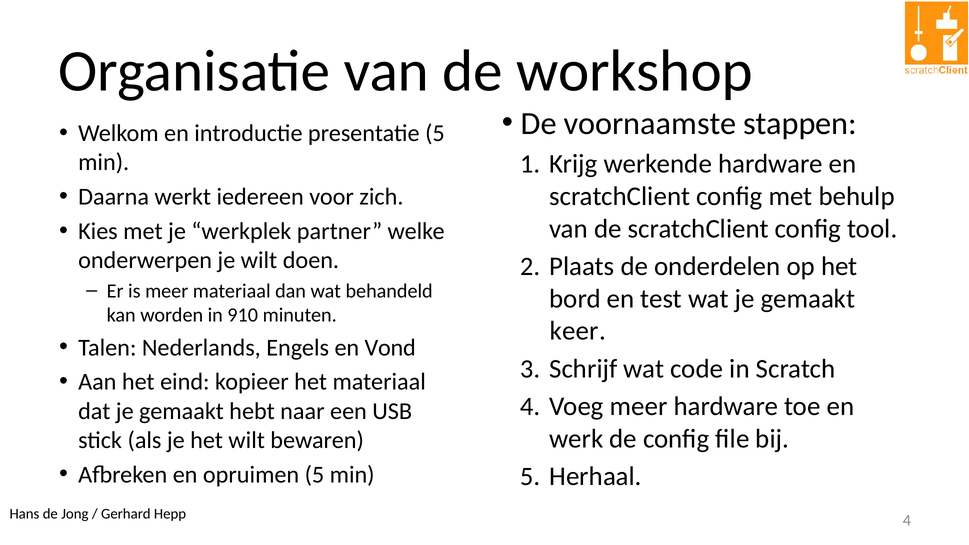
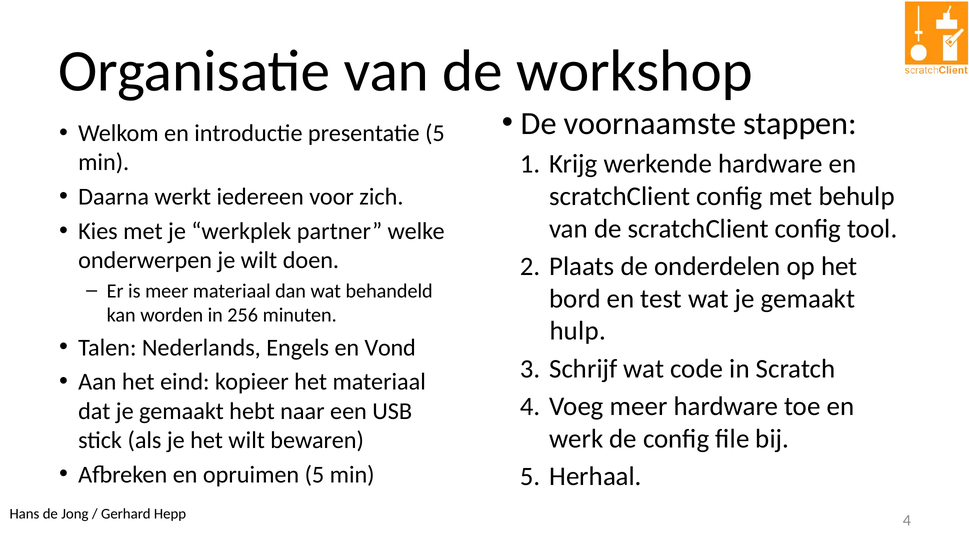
910: 910 -> 256 (243, 315)
keer: keer -> hulp (578, 331)
